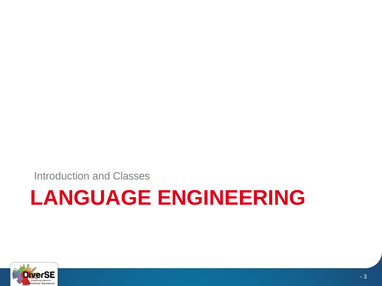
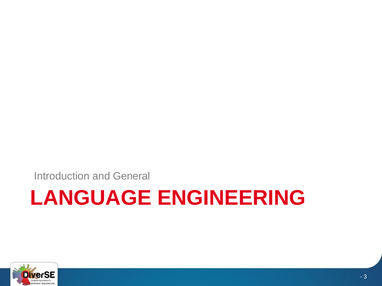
Classes: Classes -> General (131, 177)
